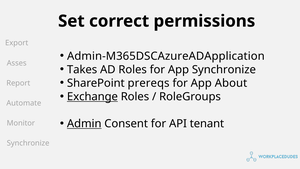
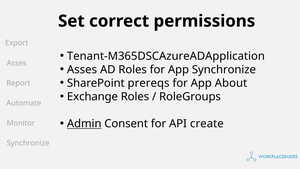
Admin-M365DSCAzureADApplication: Admin-M365DSCAzureADApplication -> Tenant-M365DSCAzureADApplication (166, 56)
Takes: Takes -> Asses (82, 69)
Exchange underline: present -> none (92, 96)
tenant: tenant -> create (207, 123)
